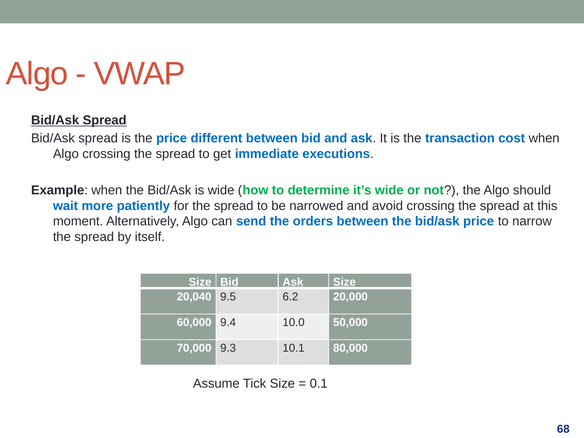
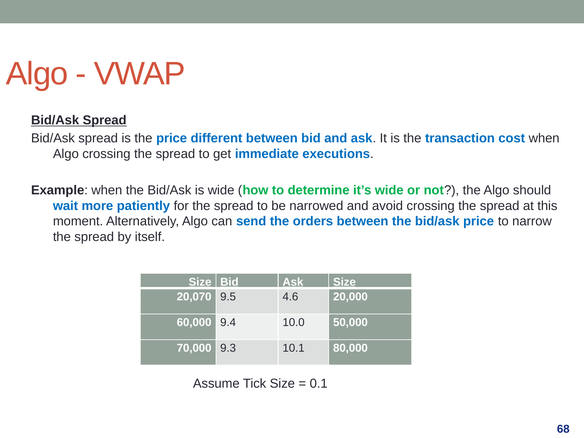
20,040: 20,040 -> 20,070 (194, 297)
6.2: 6.2 -> 4.6 (290, 297)
